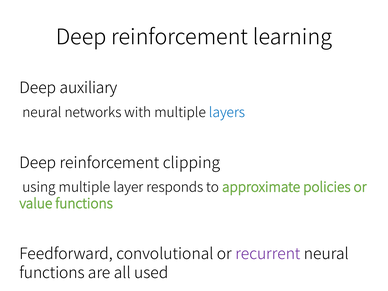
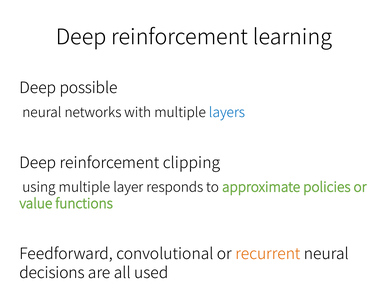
auxiliary: auxiliary -> possible (89, 88)
recurrent colour: purple -> orange (268, 254)
functions: functions -> decisions (52, 273)
